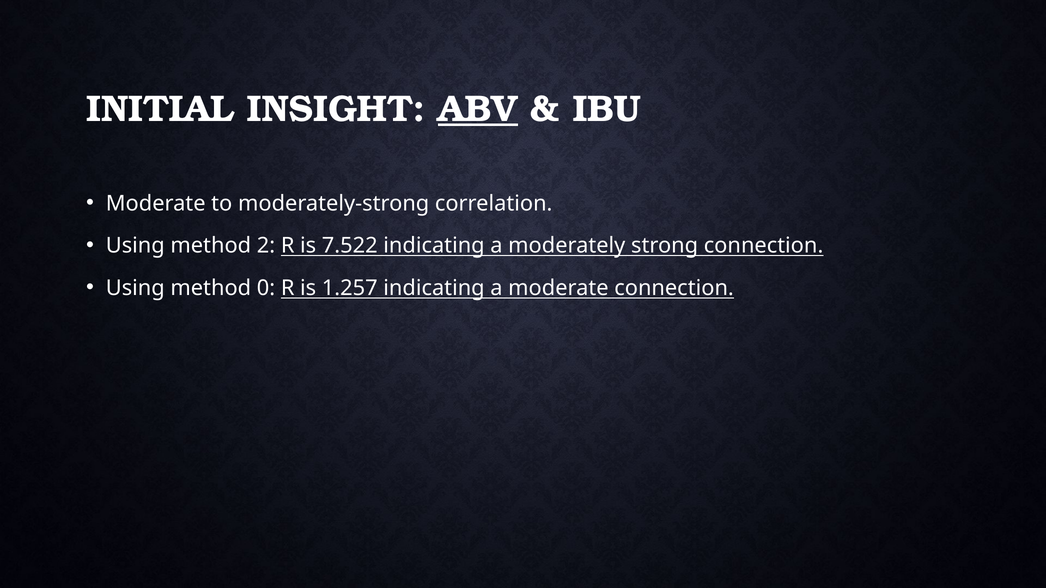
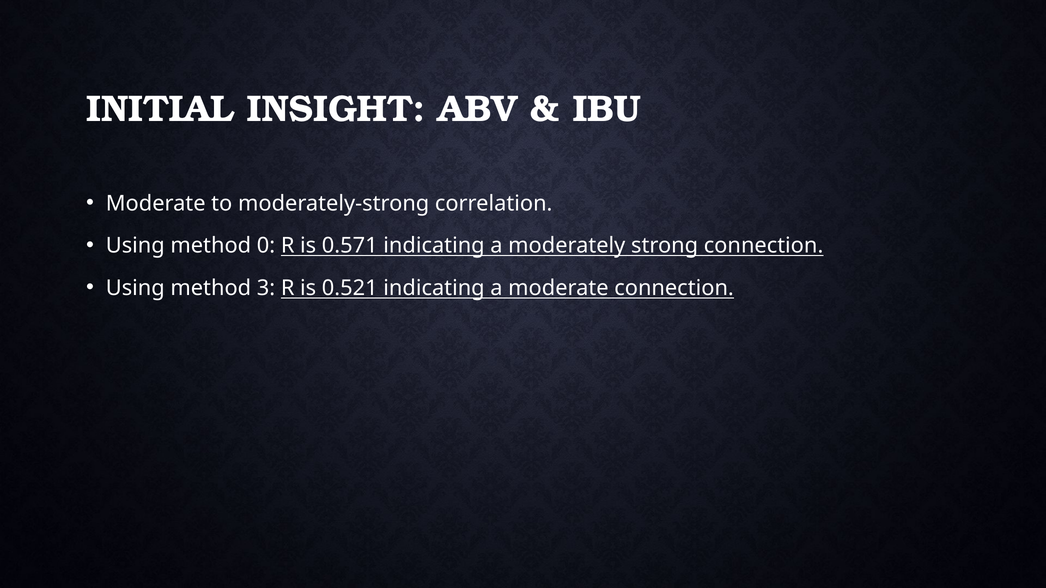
ABV underline: present -> none (478, 109)
2: 2 -> 0 (266, 246)
7.522: 7.522 -> 0.571 (350, 246)
0: 0 -> 3 (266, 288)
1.257: 1.257 -> 0.521 (350, 288)
